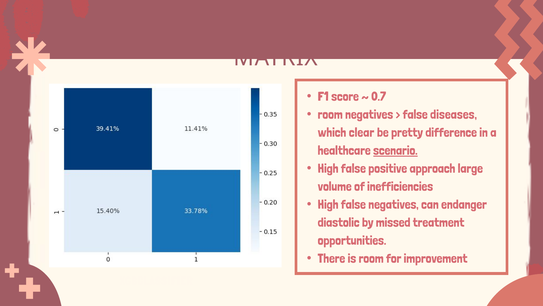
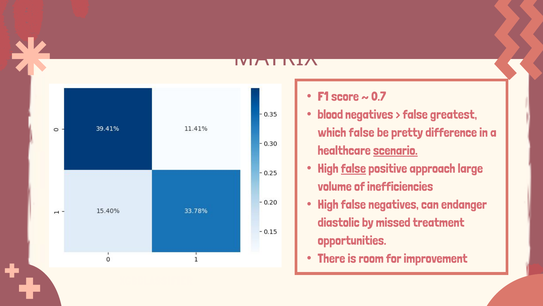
room: room -> blood (330, 114)
diseases: diseases -> greatest (454, 114)
which clear: clear -> false (362, 132)
false underline: none -> present (353, 168)
